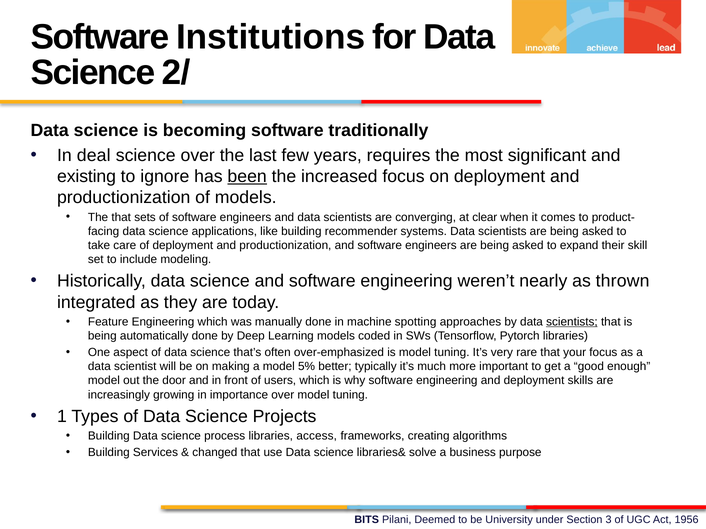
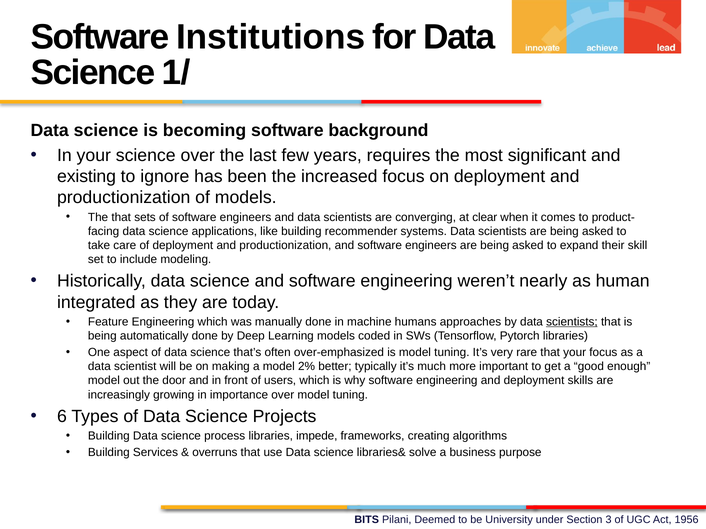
2/: 2/ -> 1/ (176, 72)
traditionally: traditionally -> background (378, 131)
In deal: deal -> your (94, 155)
been underline: present -> none (247, 177)
thrown: thrown -> human (623, 281)
spotting: spotting -> humans (416, 322)
5%: 5% -> 2% (307, 367)
1: 1 -> 6 (62, 417)
access: access -> impede (317, 436)
changed: changed -> overruns (215, 453)
